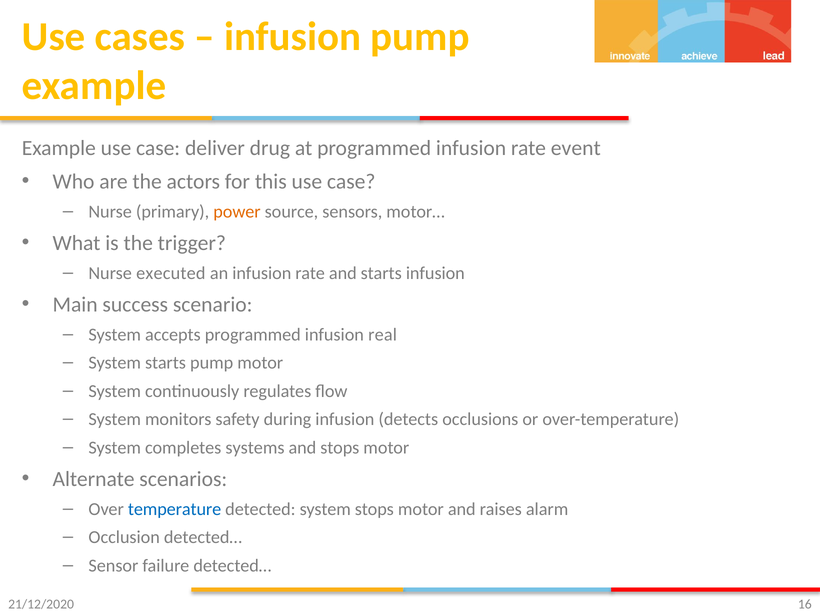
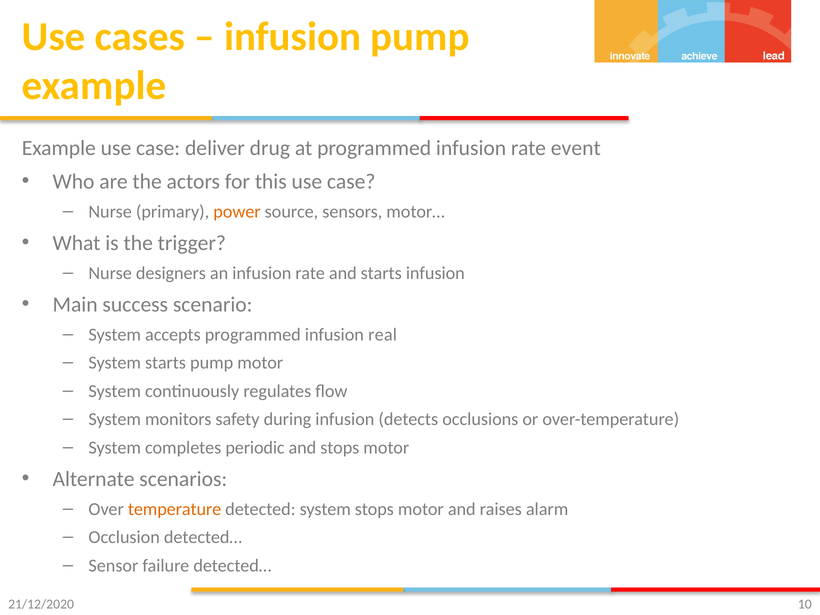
executed: executed -> designers (171, 273)
systems: systems -> periodic (255, 448)
temperature colour: blue -> orange (175, 509)
16: 16 -> 10 (805, 604)
